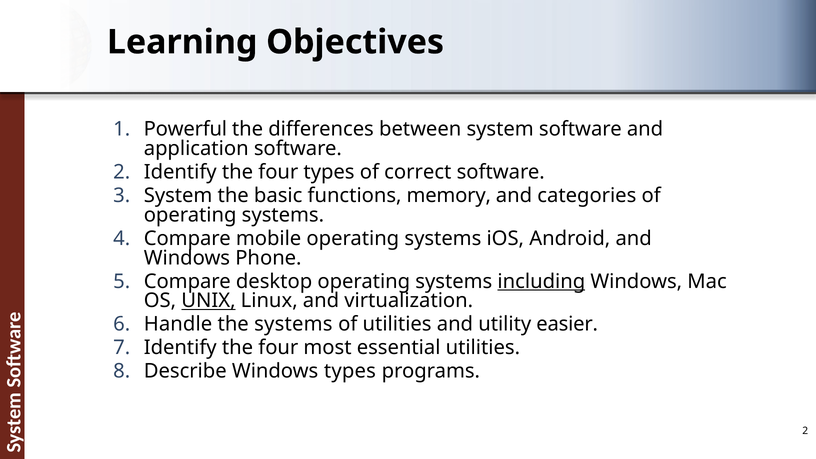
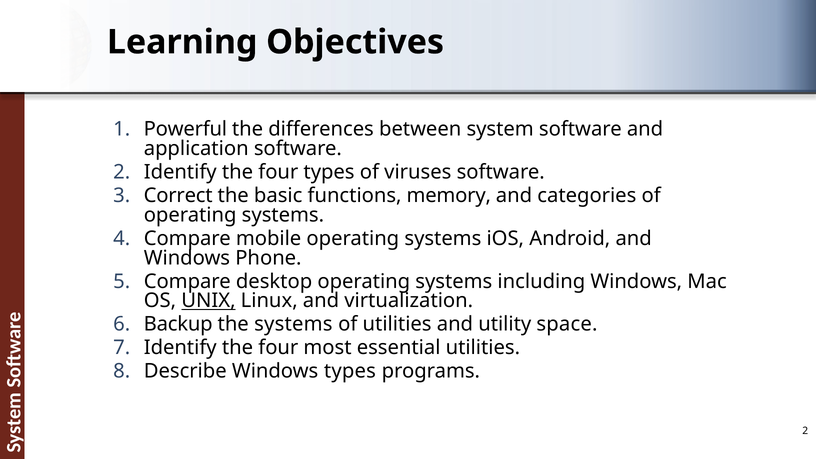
correct: correct -> viruses (418, 172)
System: System -> Correct (178, 196)
including underline: present -> none (541, 281)
Handle: Handle -> Backup (178, 324)
easier: easier -> space (567, 324)
